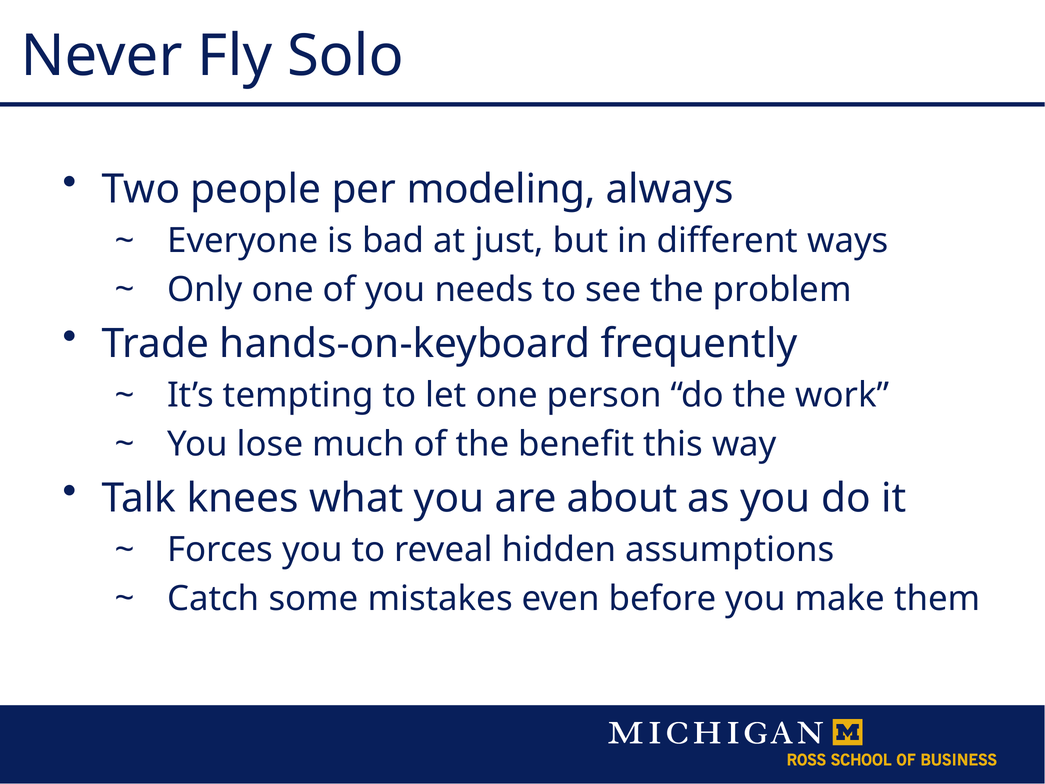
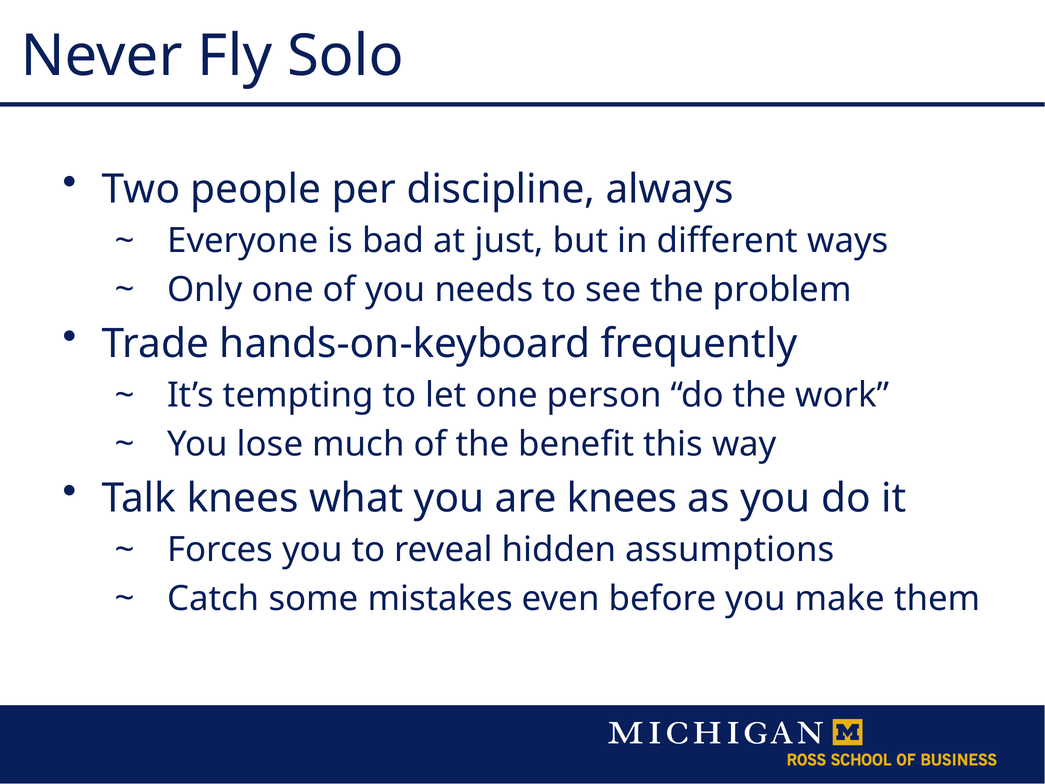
modeling: modeling -> discipline (501, 189)
are about: about -> knees (622, 498)
